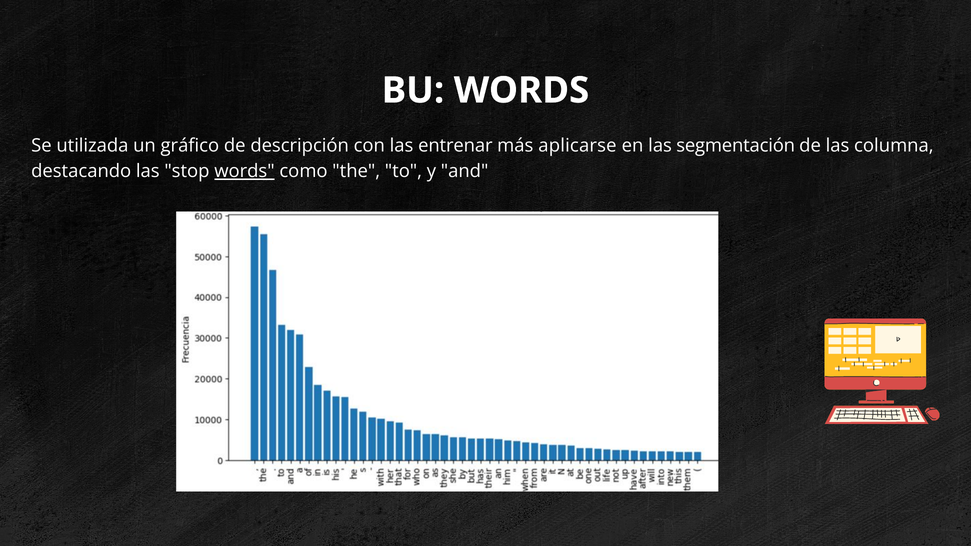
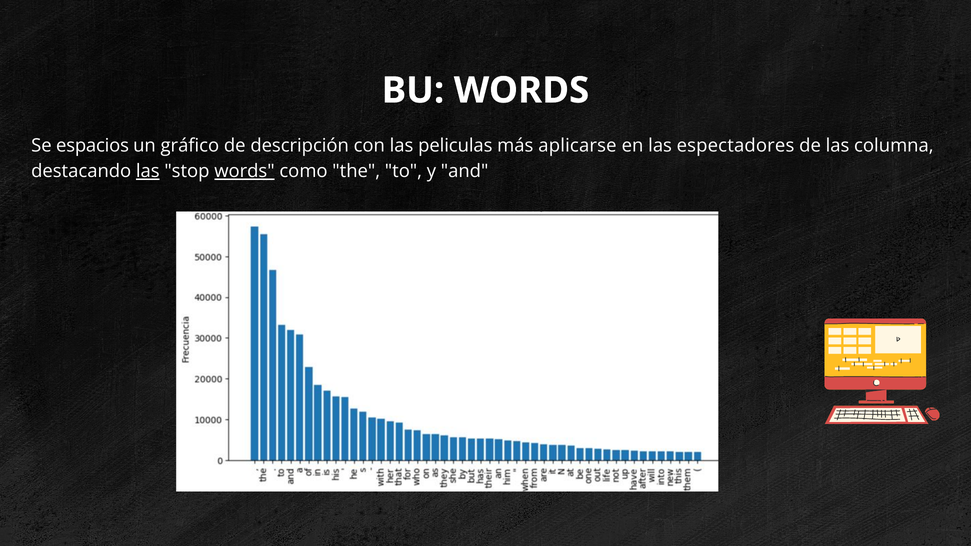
utilizada: utilizada -> espacios (93, 146)
entrenar: entrenar -> peliculas (455, 146)
segmentación: segmentación -> espectadores (735, 146)
las underline: none -> present (148, 171)
